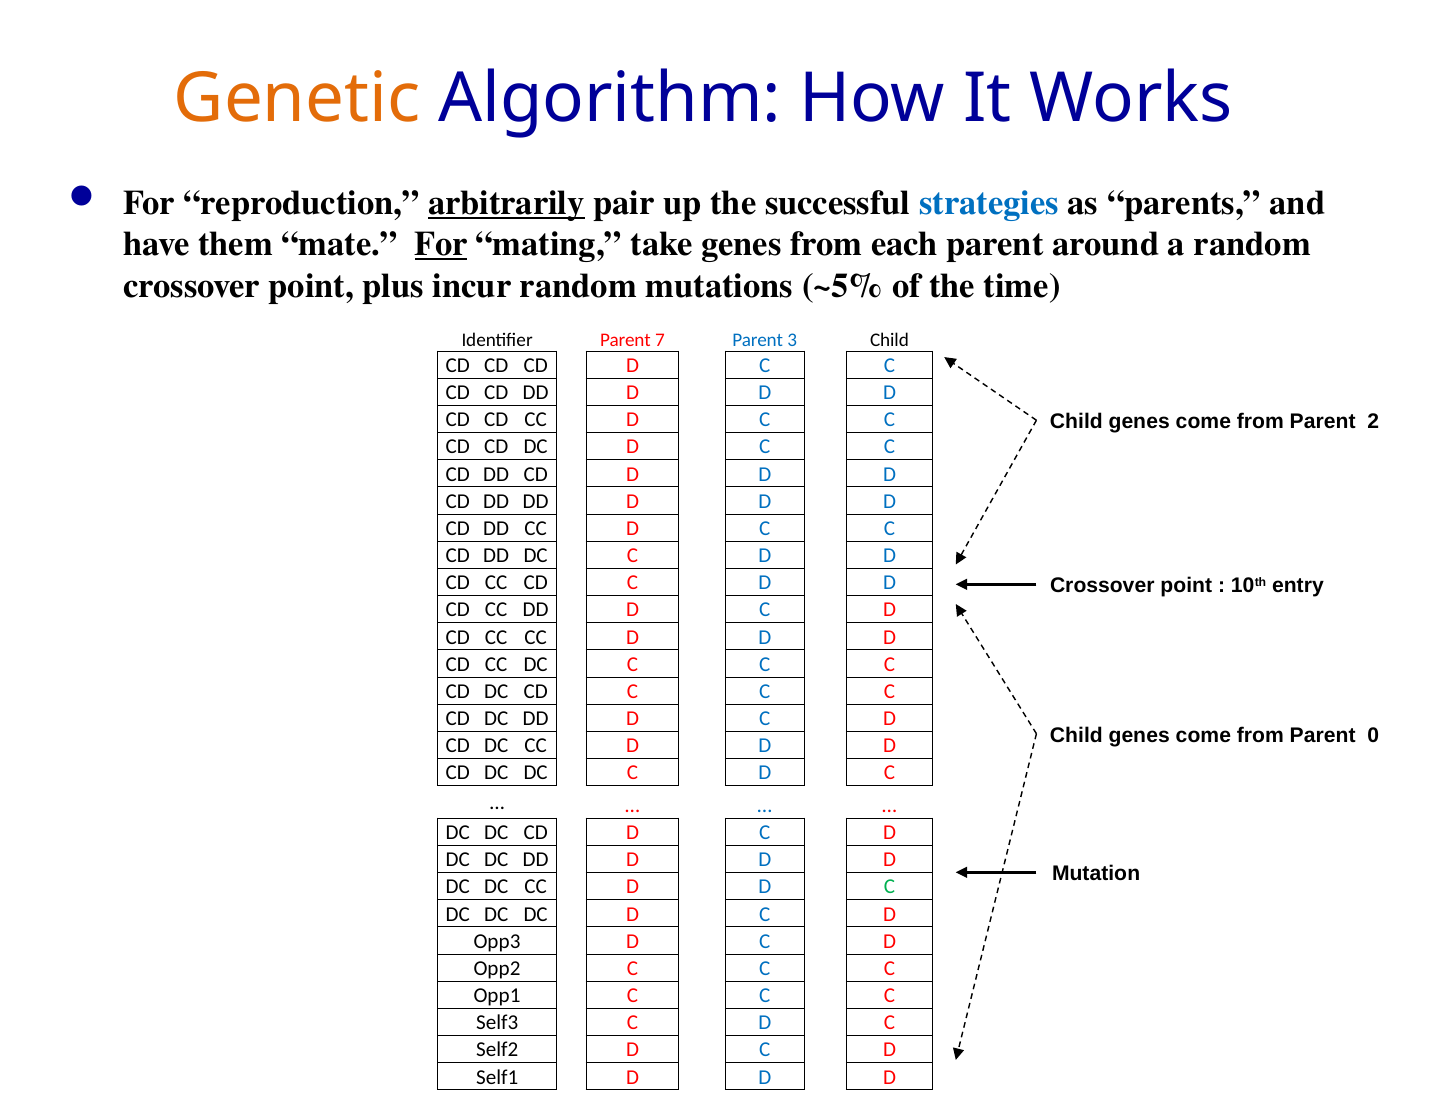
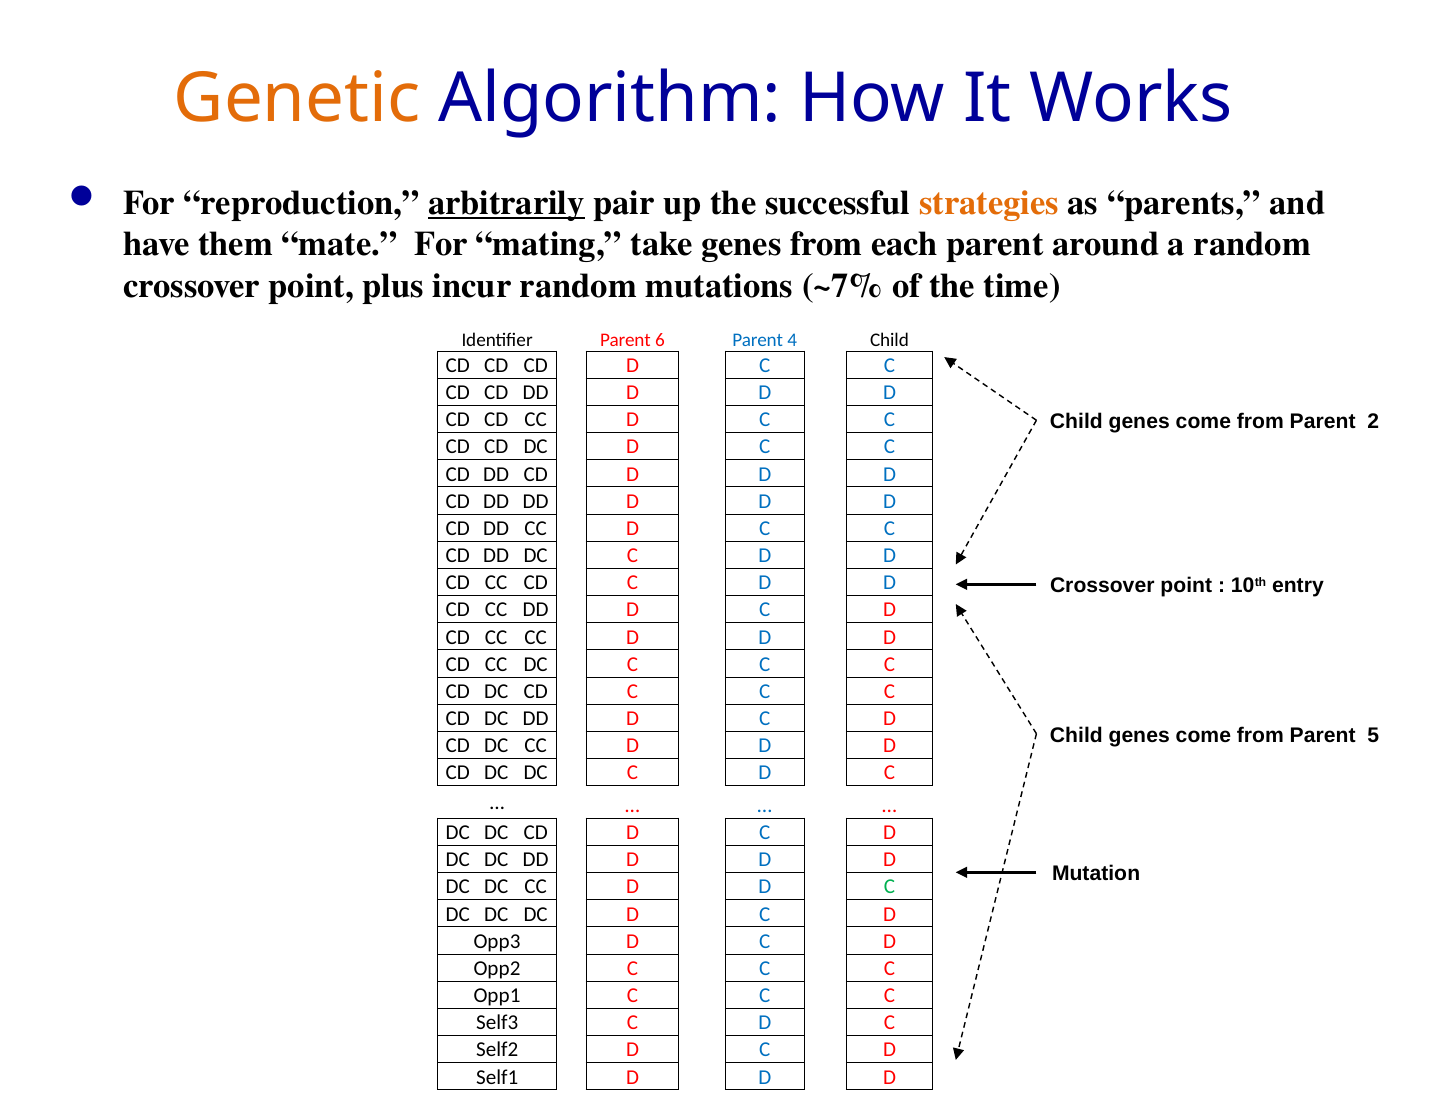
strategies colour: blue -> orange (989, 203)
For underline: present -> none (441, 244)
~5%: ~5% -> ~7% (843, 286)
7: 7 -> 6 (660, 340)
3: 3 -> 4 (792, 340)
0: 0 -> 5 (1373, 735)
